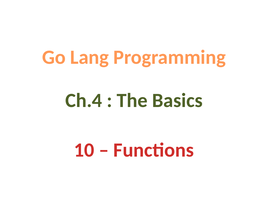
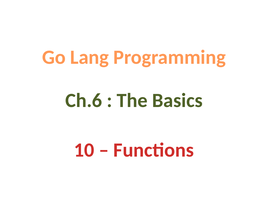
Ch.4: Ch.4 -> Ch.6 (84, 100)
